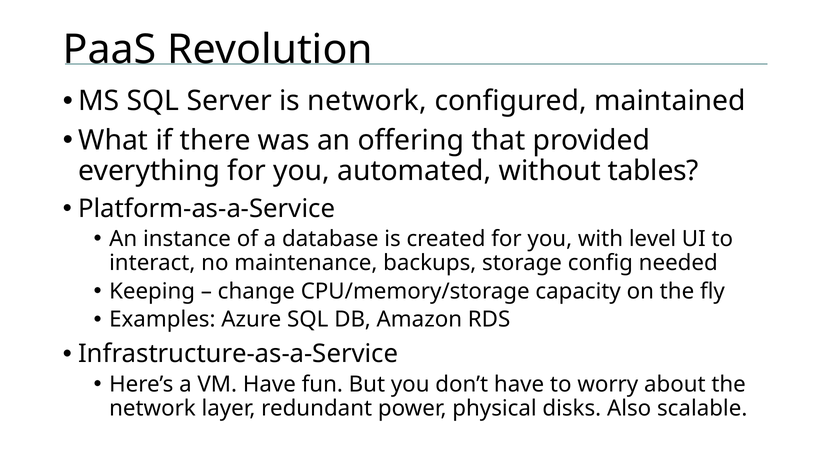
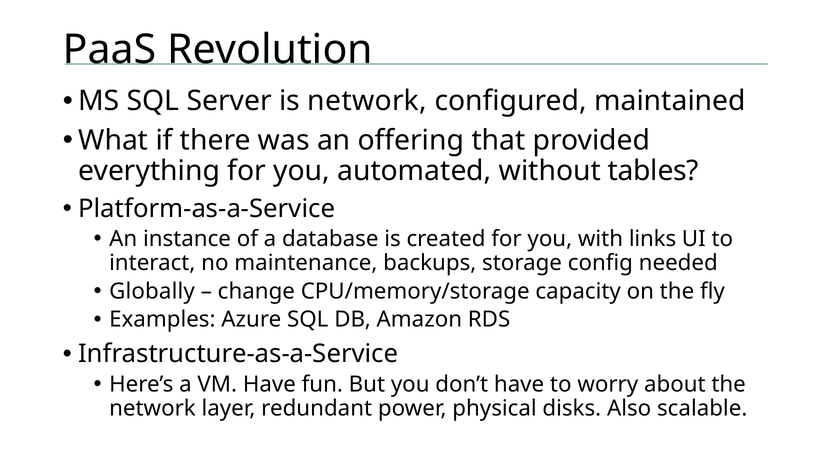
level: level -> links (653, 239)
Keeping: Keeping -> Globally (152, 291)
